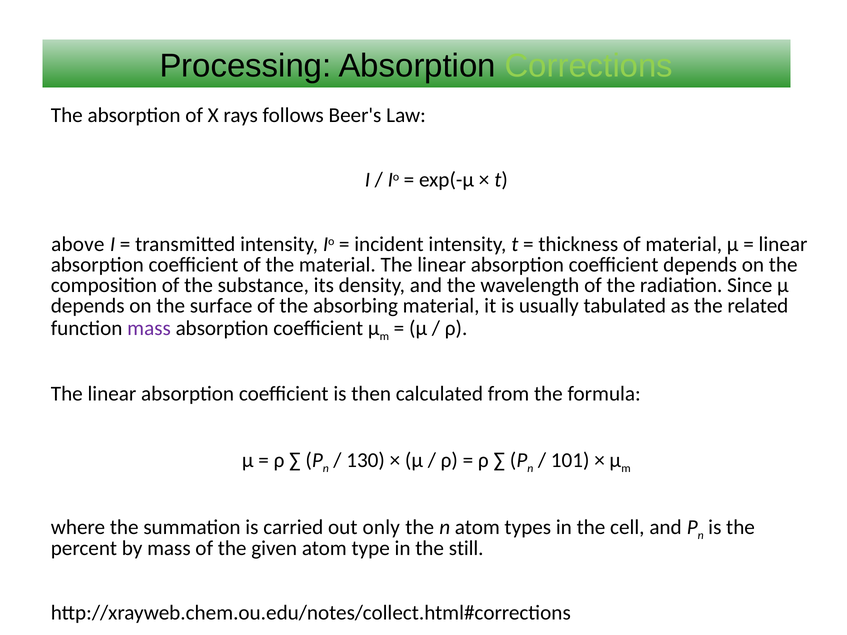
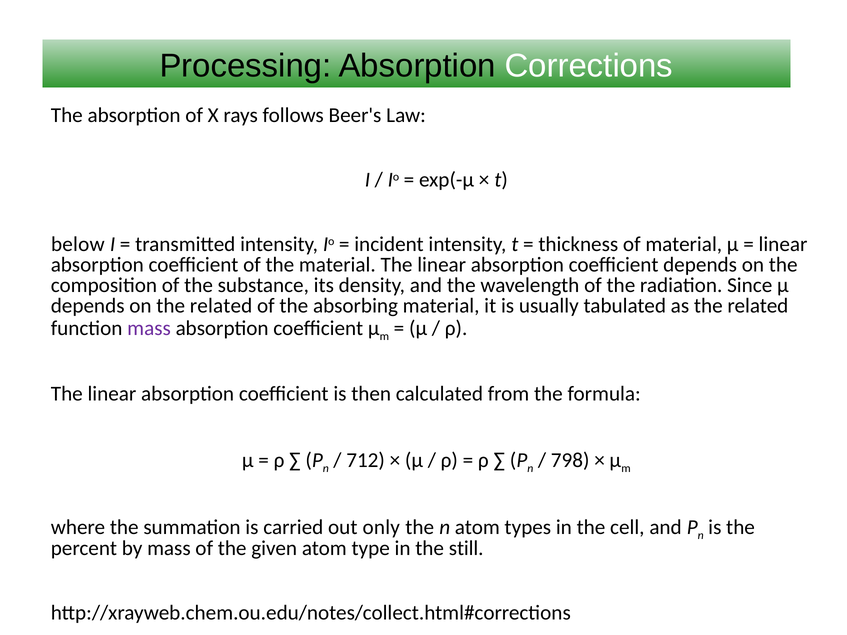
Corrections colour: light green -> white (589, 66)
above: above -> below (78, 244)
on the surface: surface -> related (221, 306)
130: 130 -> 712 (366, 460)
101: 101 -> 798 (570, 460)
